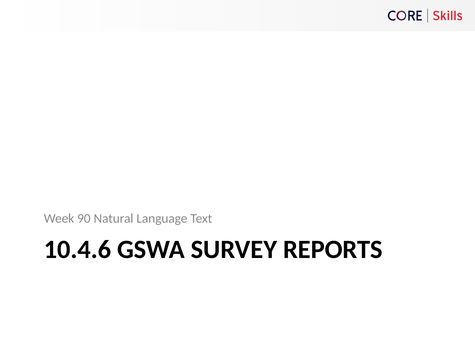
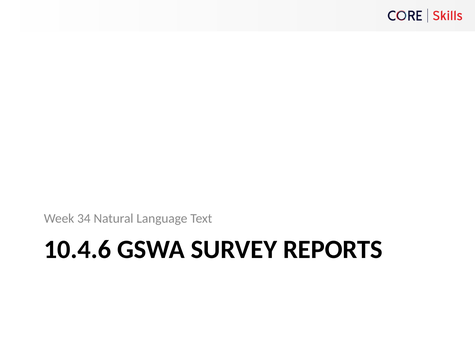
90: 90 -> 34 (84, 219)
